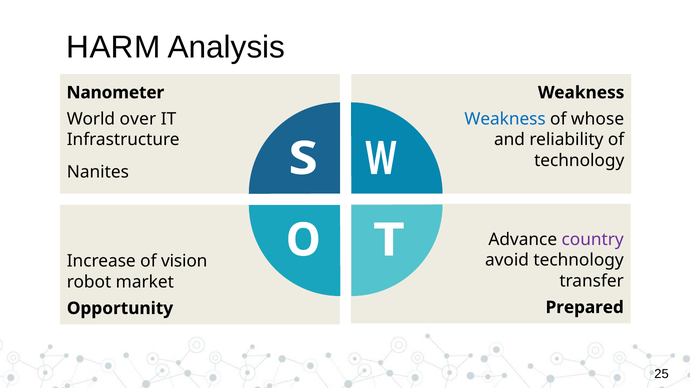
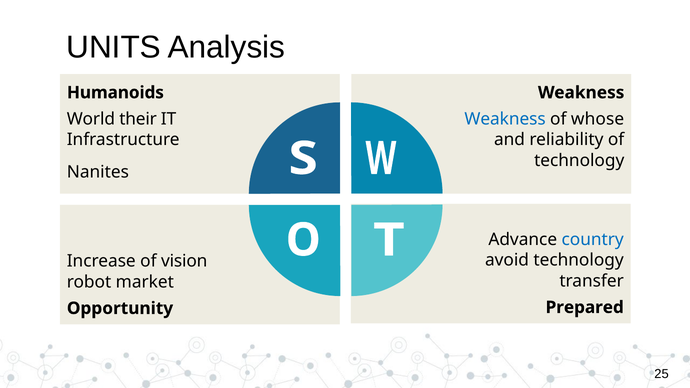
HARM: HARM -> UNITS (114, 47)
Nanometer: Nanometer -> Humanoids (115, 93)
over: over -> their (138, 119)
country colour: purple -> blue (593, 240)
